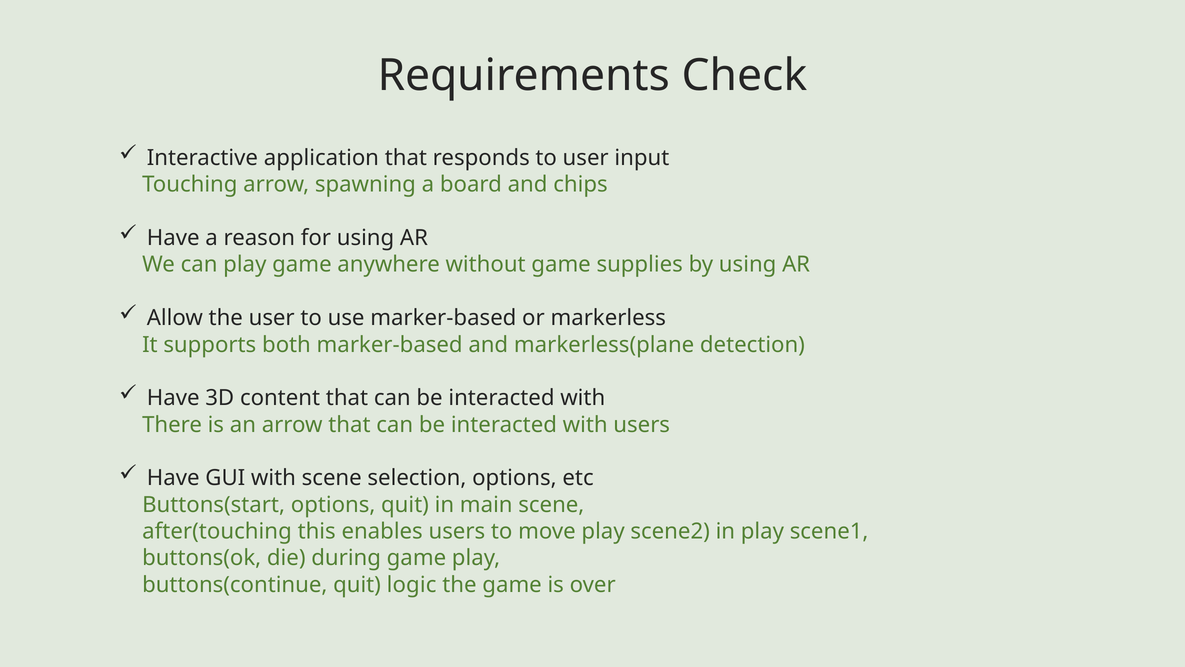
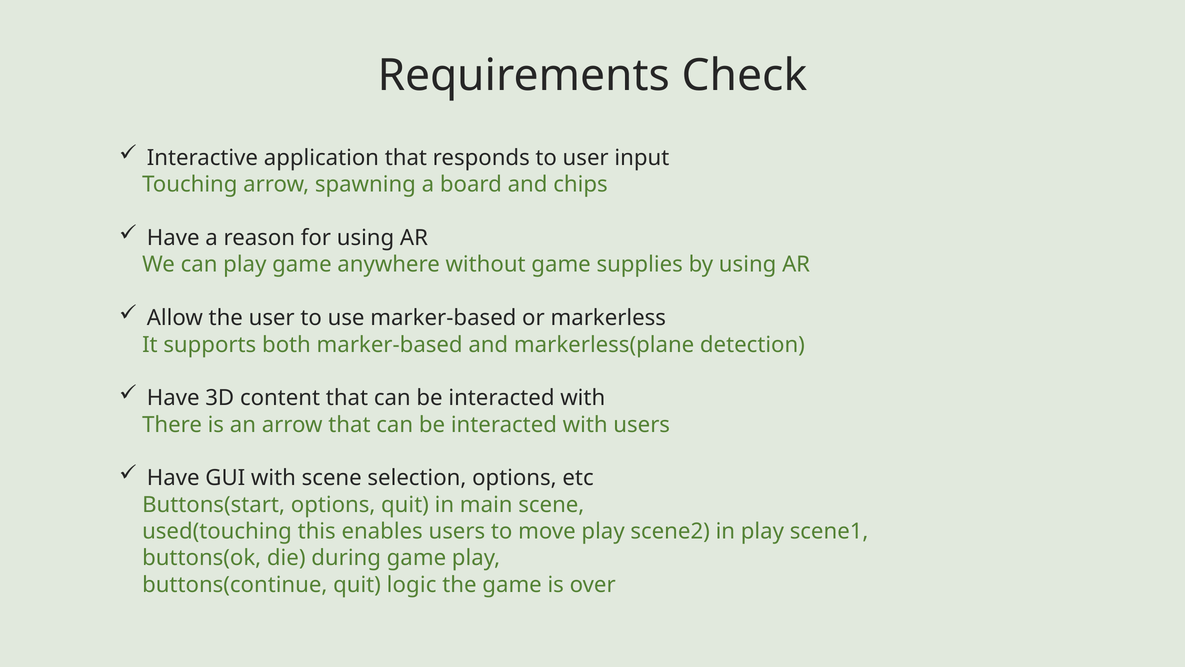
after(touching: after(touching -> used(touching (217, 531)
